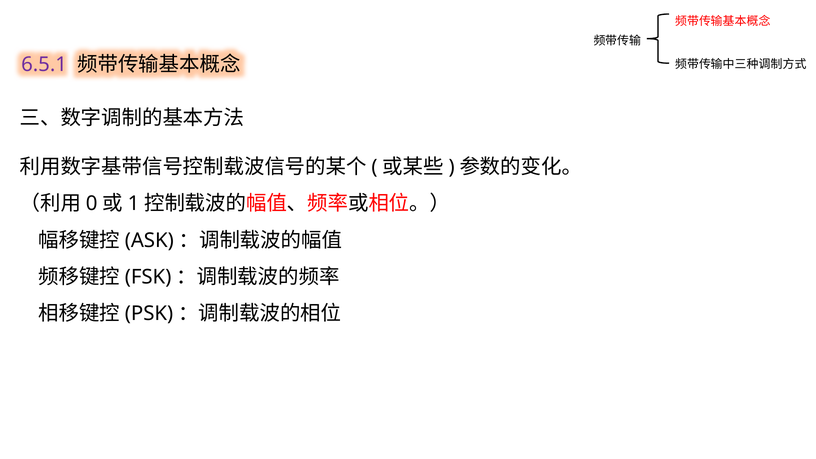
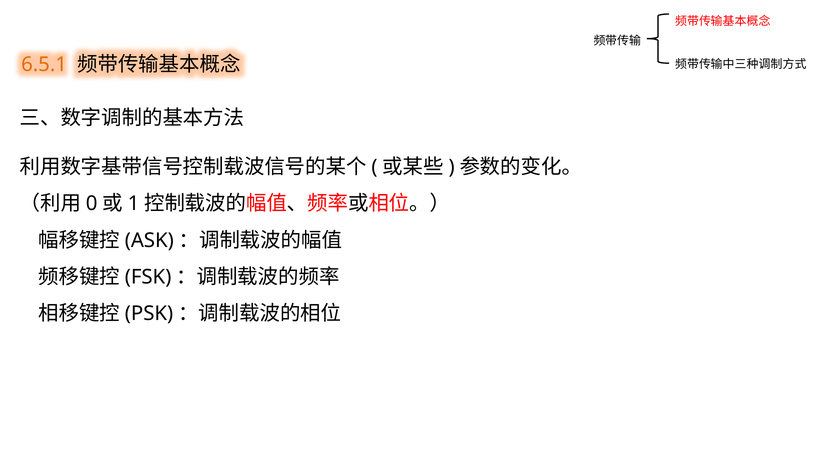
6.5.1 colour: purple -> orange (44, 65)
